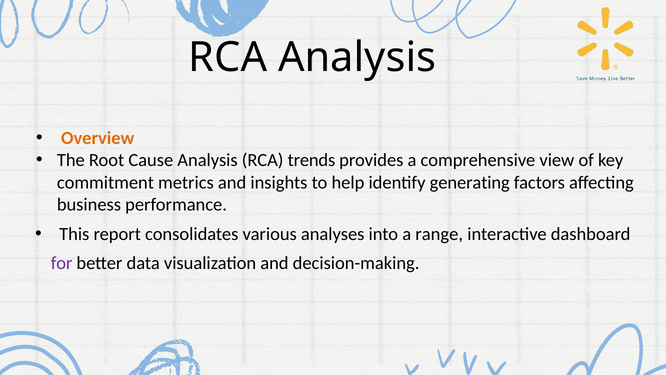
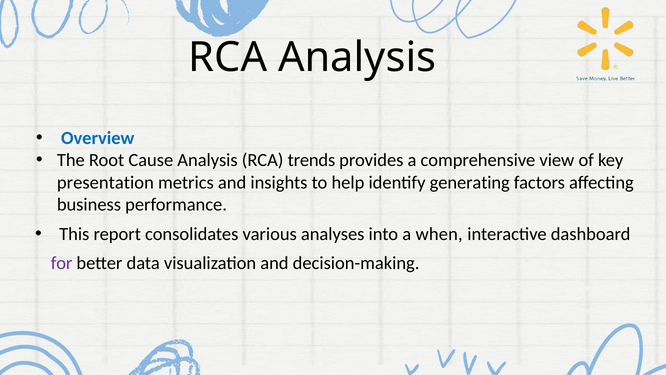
Overview colour: orange -> blue (98, 138)
commitment: commitment -> presentation (105, 182)
range: range -> when (439, 234)
